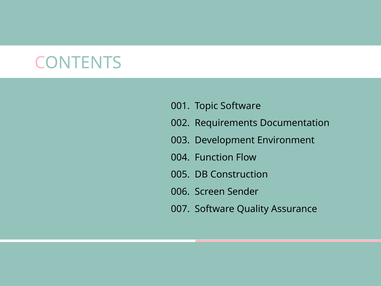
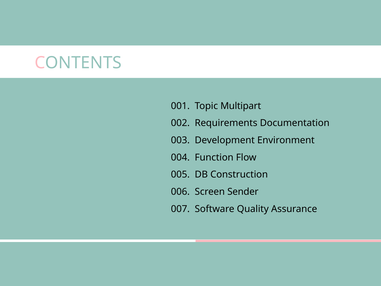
Topic Software: Software -> Multipart (241, 106)
